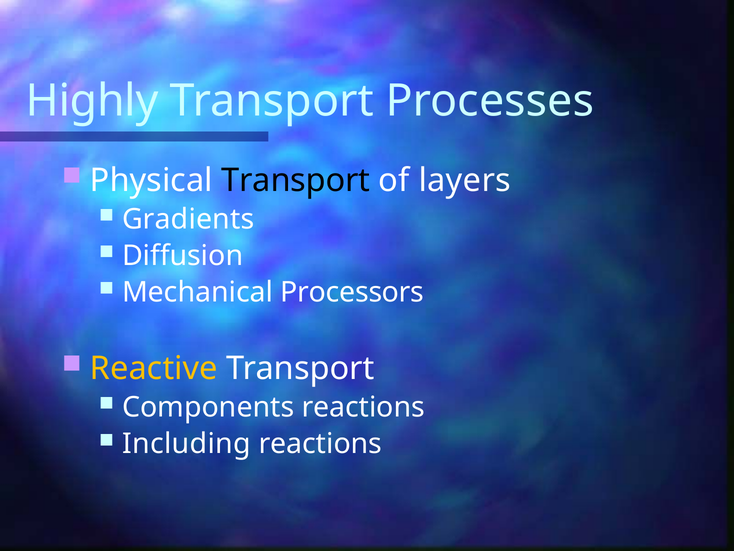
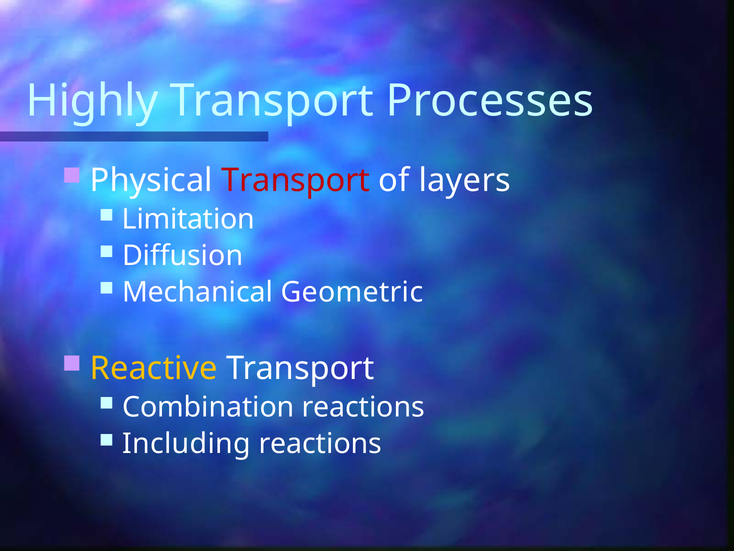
Transport colour: black -> red (296, 180)
Gradients: Gradients -> Limitation (188, 219)
Processors: Processors -> Geometric (352, 292)
Components: Components -> Combination (208, 407)
